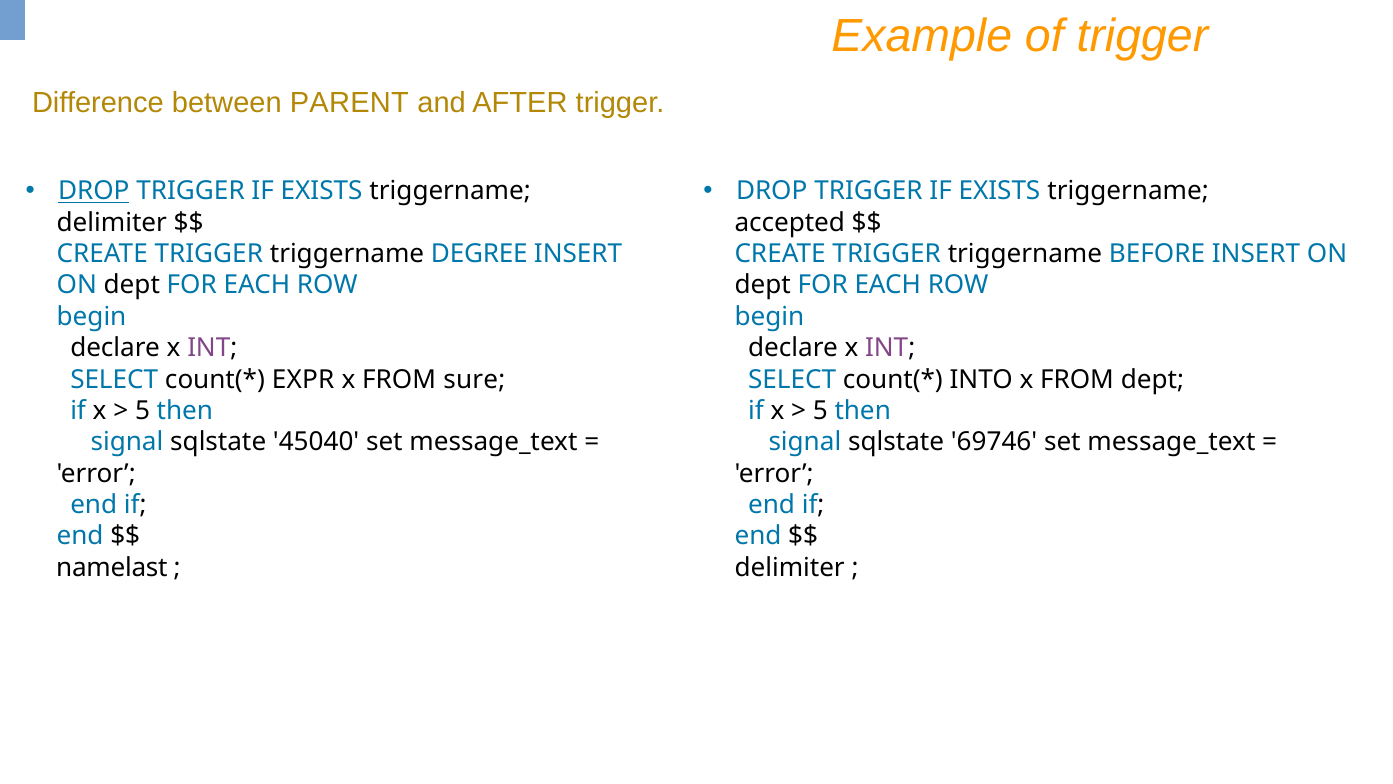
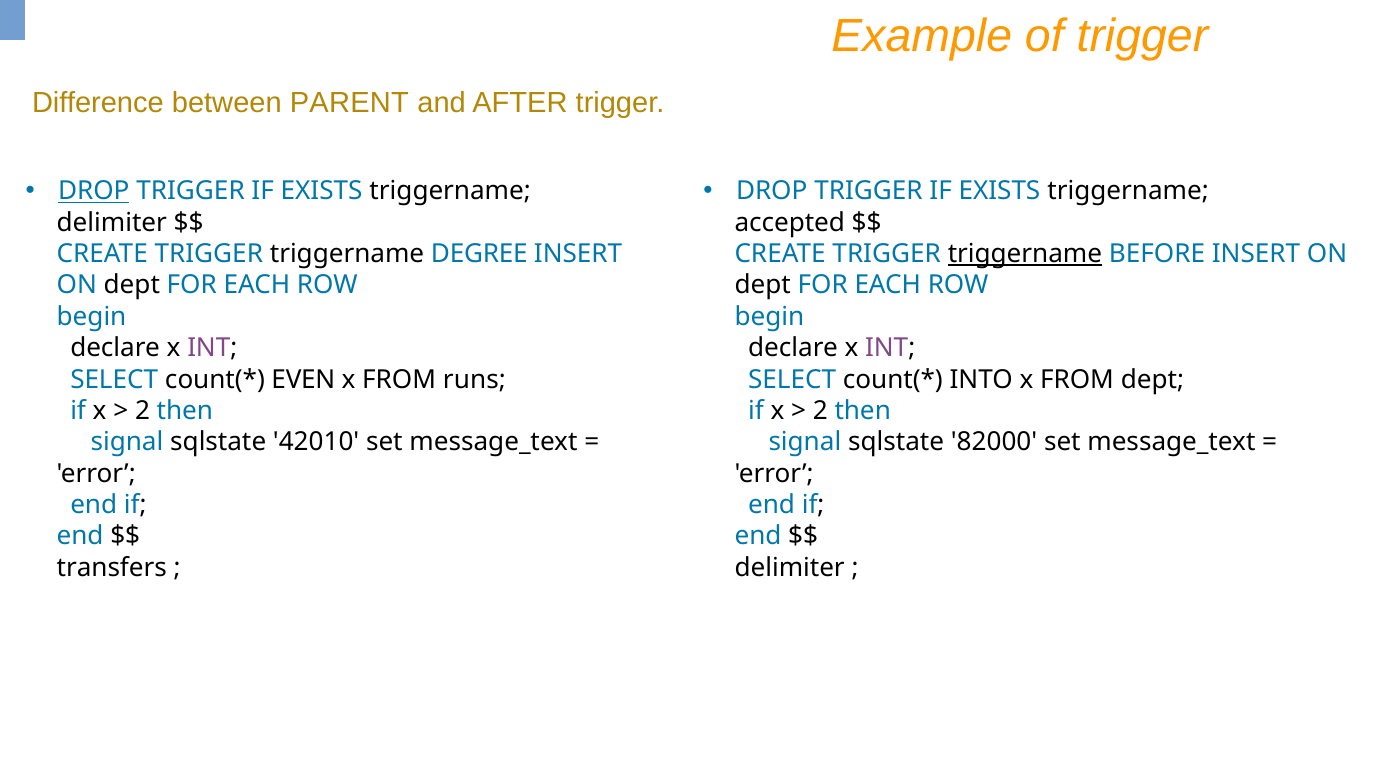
triggername underline: none -> present (1025, 254)
EXPR: EXPR -> EVEN (303, 379)
sure: sure -> runs (474, 379)
5: 5 -> 2 (142, 411)
5: 5 -> 2 (820, 411)
45040: 45040 -> 42010 (316, 442)
69746: 69746 -> 82000 (994, 442)
namelast: namelast -> transfers (112, 567)
